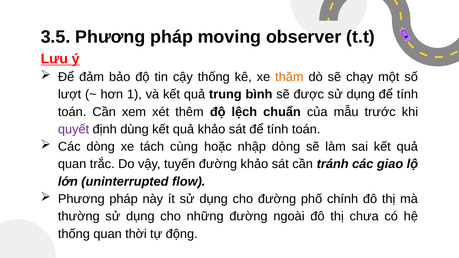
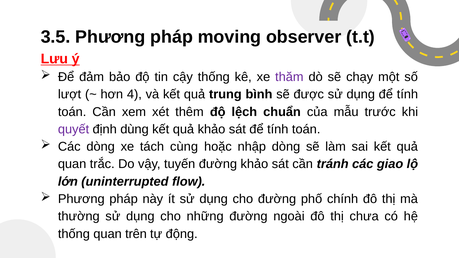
thăm colour: orange -> purple (289, 77)
1: 1 -> 4 (134, 94)
thời: thời -> trên (136, 234)
